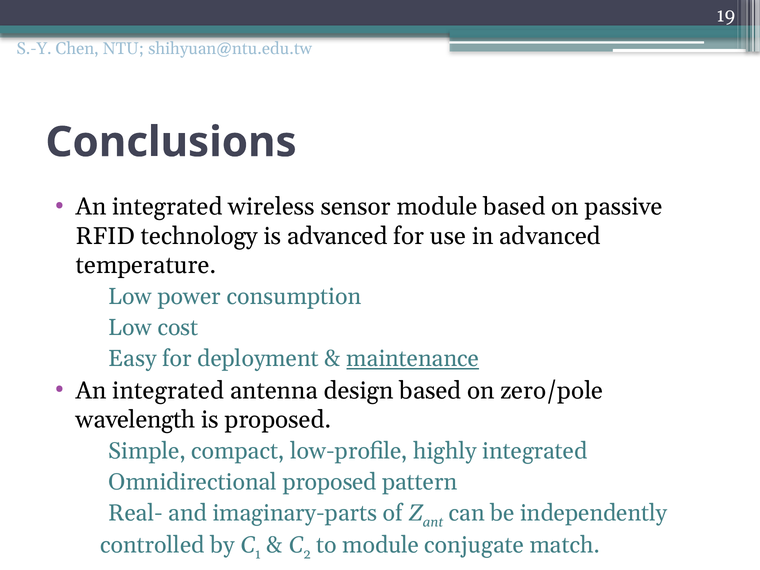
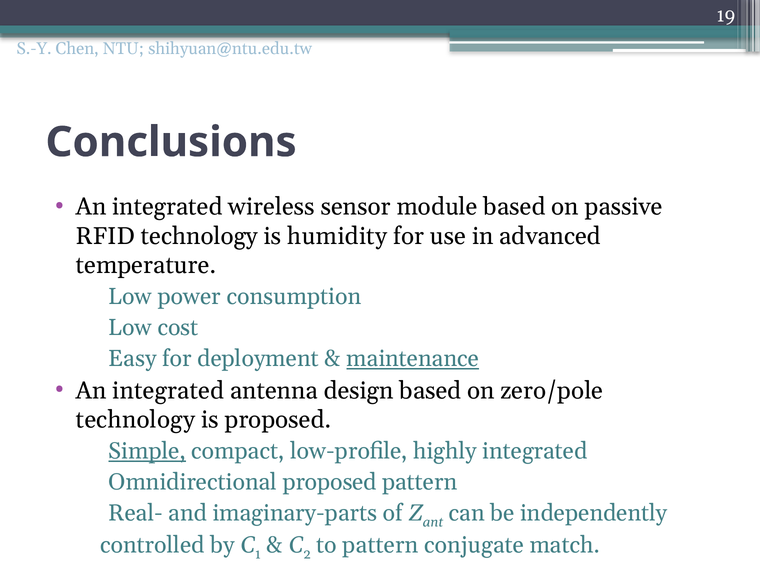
is advanced: advanced -> humidity (337, 236)
wavelength: wavelength -> technology (135, 420)
Simple underline: none -> present (147, 451)
to module: module -> pattern (381, 545)
